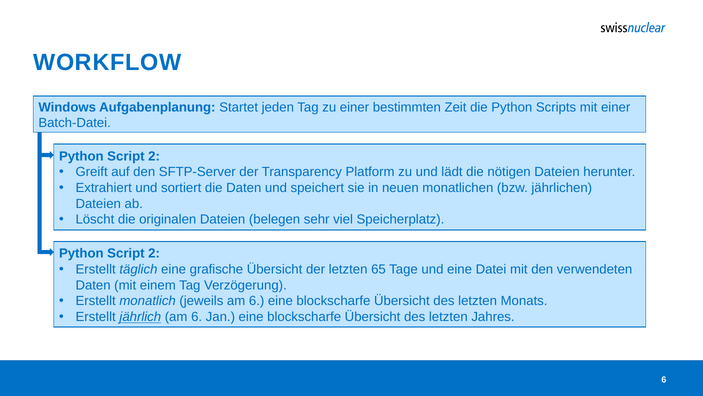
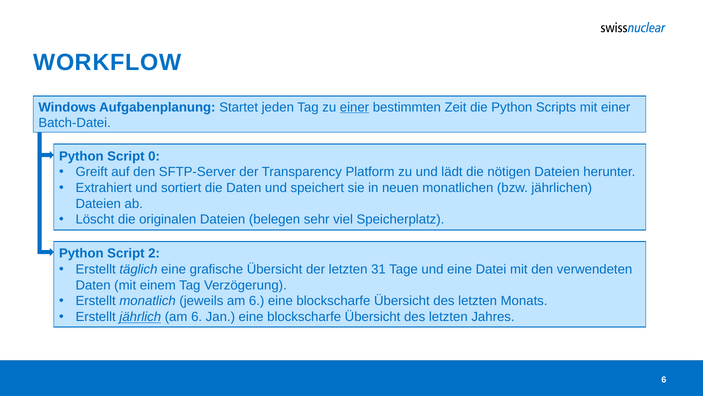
einer underline: none -> present (354, 107)
2: 2 -> 0 (154, 156)
65: 65 -> 31 (378, 269)
